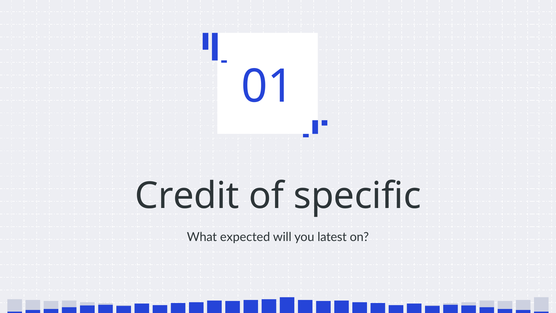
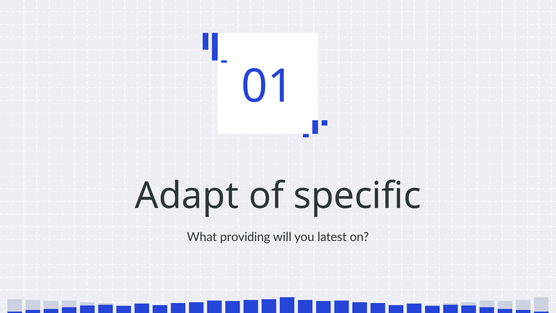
Credit: Credit -> Adapt (187, 196)
expected: expected -> providing (245, 237)
